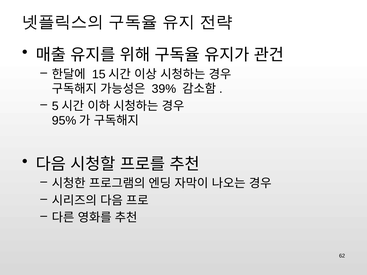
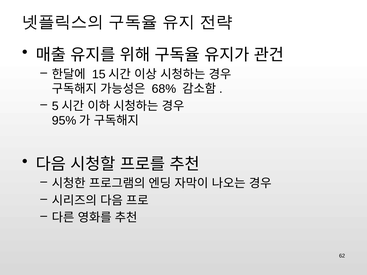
39%: 39% -> 68% (164, 89)
